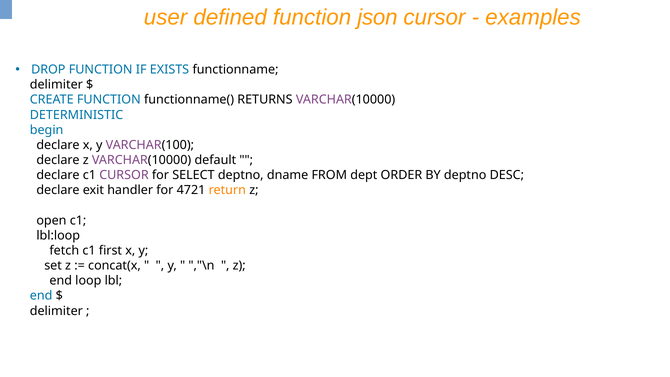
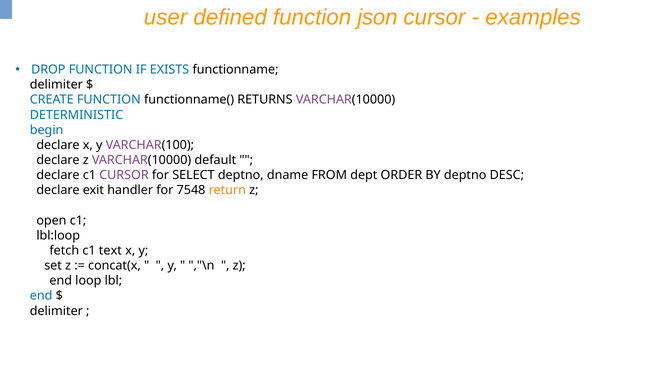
4721: 4721 -> 7548 (191, 190)
first: first -> text (110, 251)
